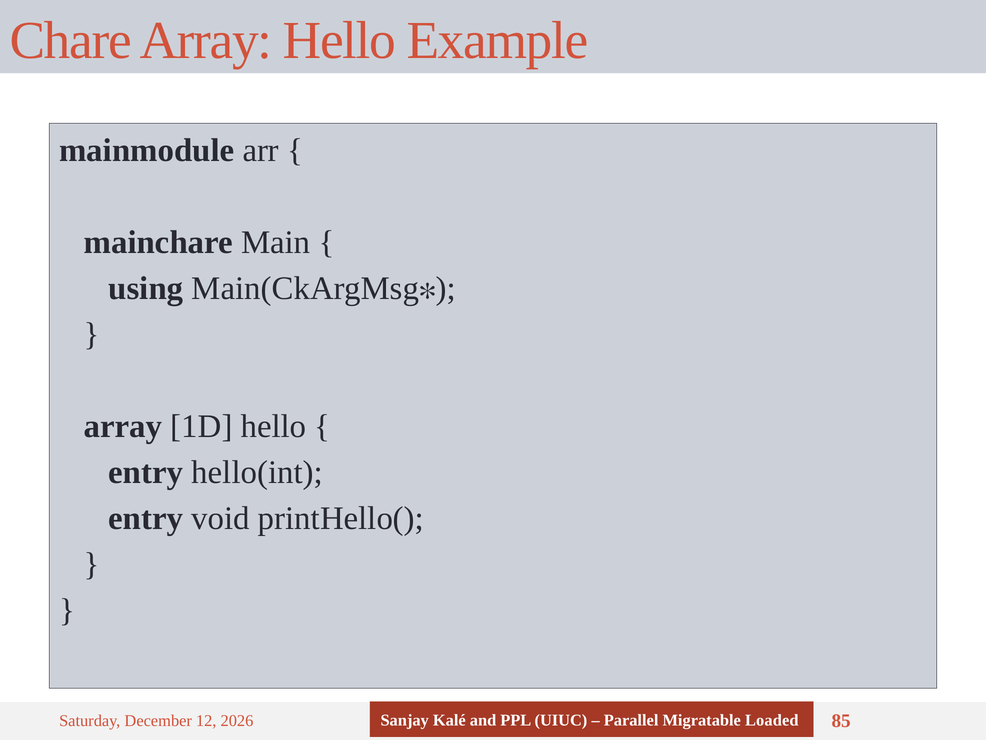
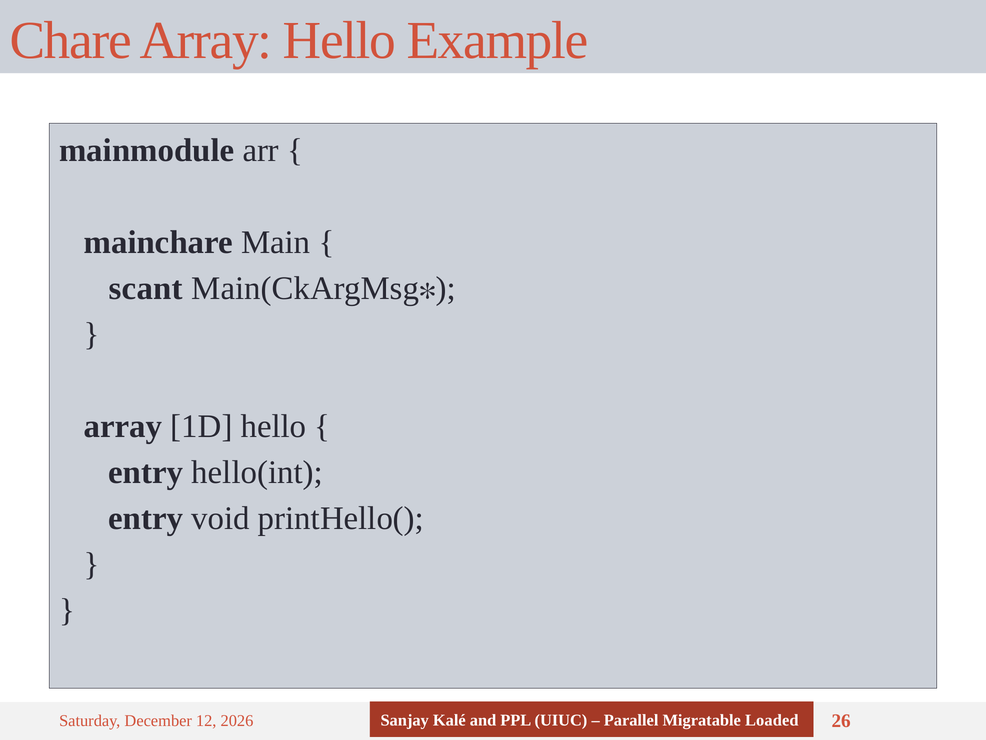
using: using -> scant (146, 288)
85: 85 -> 26 (841, 721)
